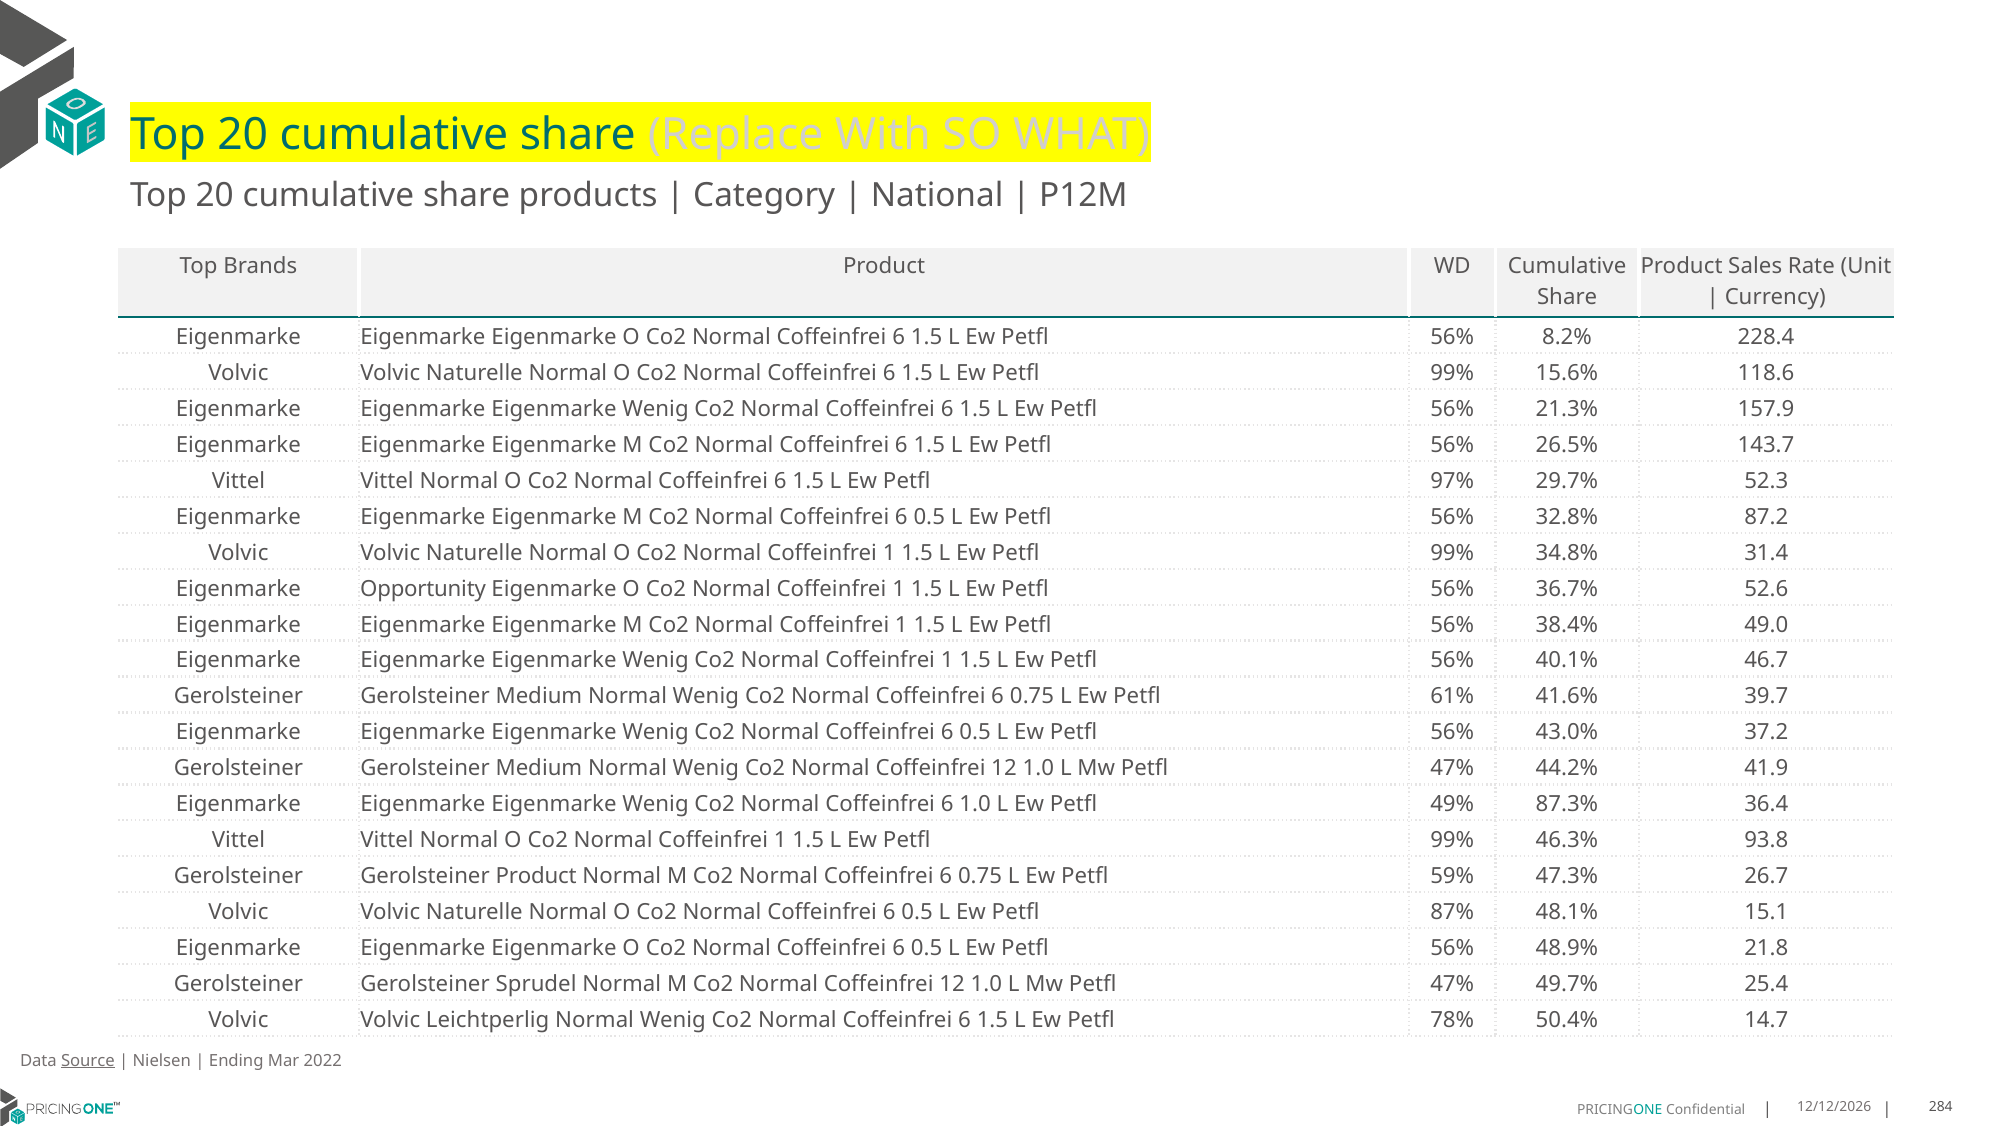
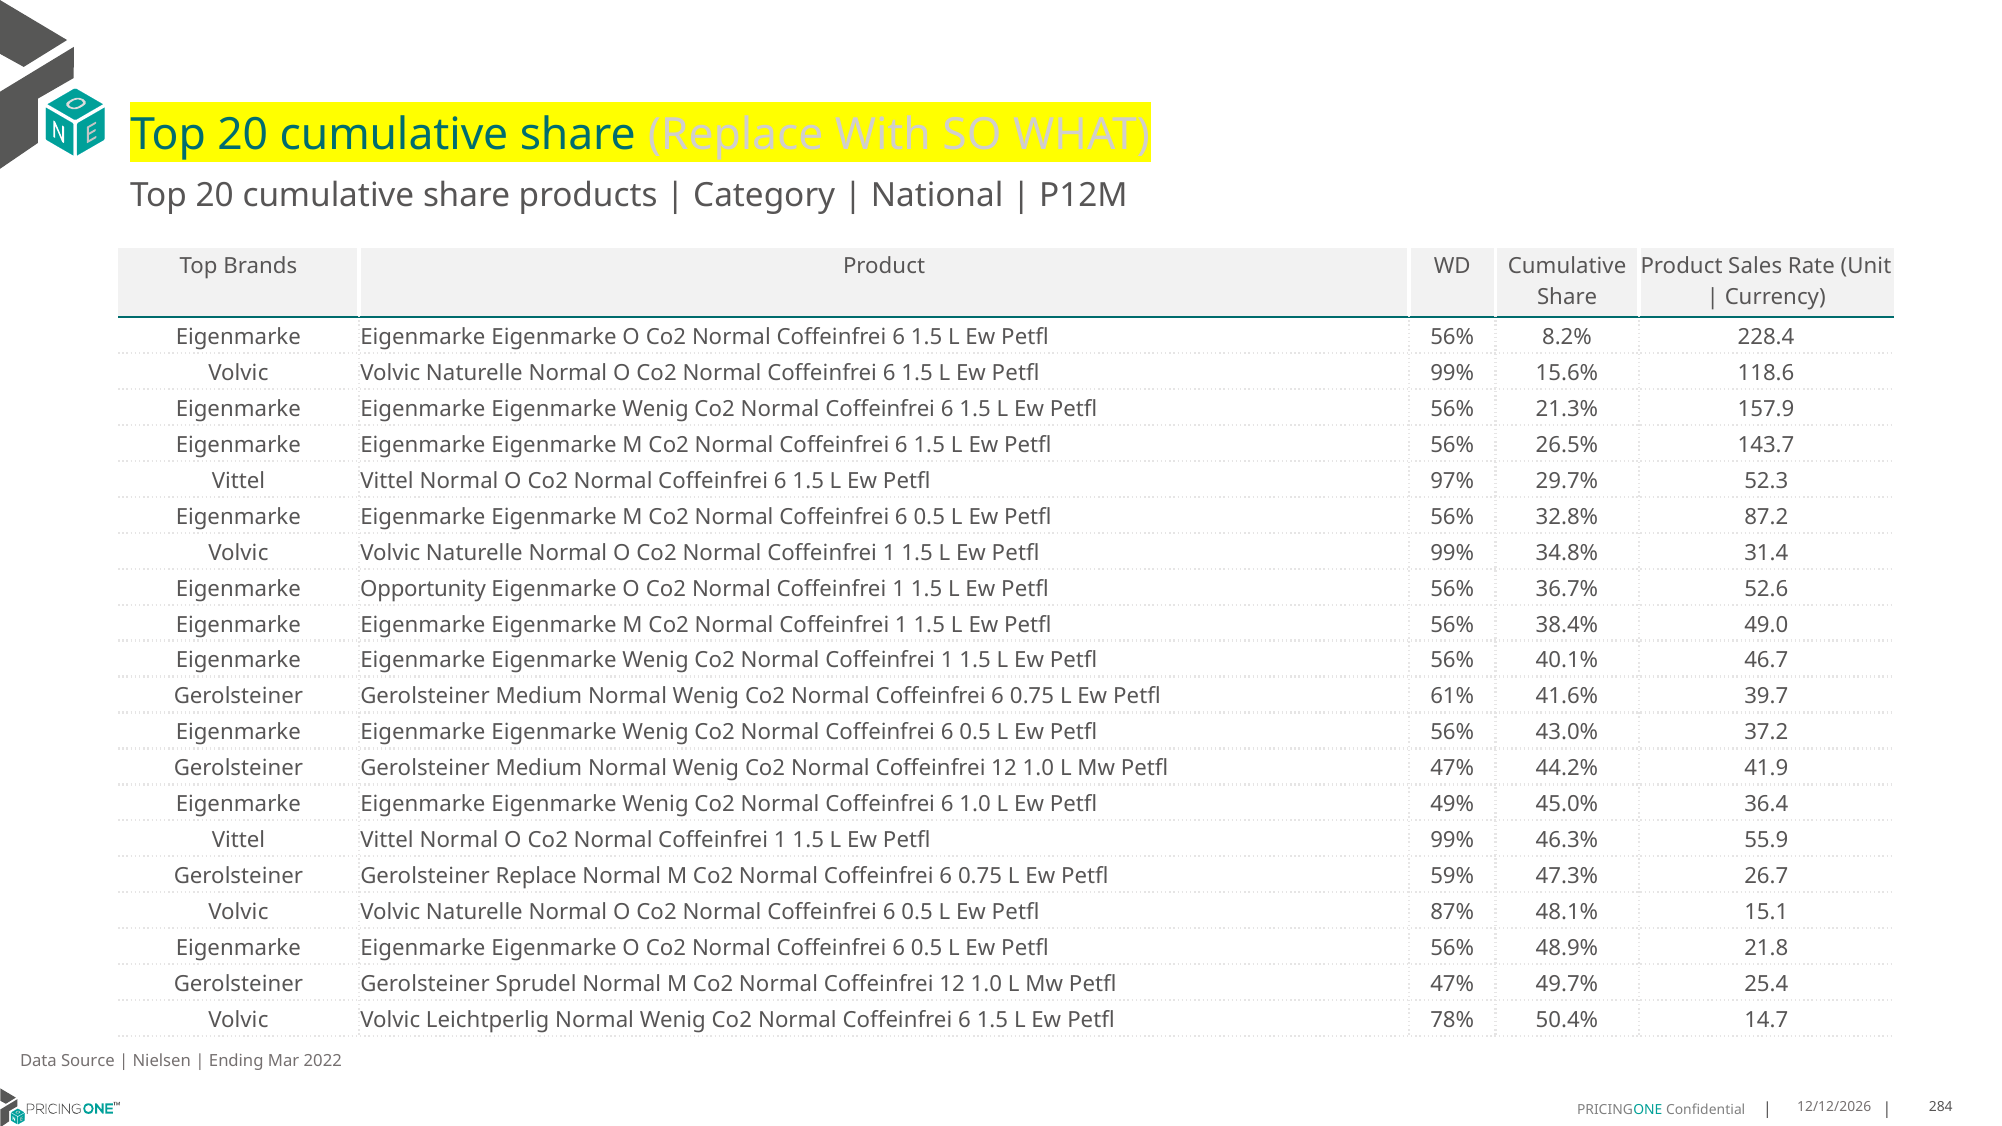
87.3%: 87.3% -> 45.0% (1567, 805)
93.8: 93.8 -> 55.9 (1766, 840)
Gerolsteiner Product: Product -> Replace (536, 876)
Source underline: present -> none (88, 1061)
